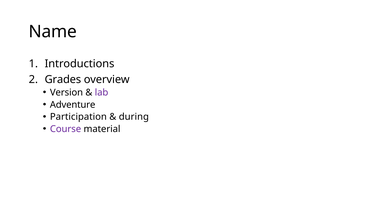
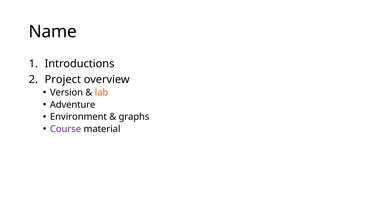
Grades: Grades -> Project (63, 80)
lab colour: purple -> orange (102, 93)
Participation: Participation -> Environment (78, 117)
during: during -> graphs (134, 117)
